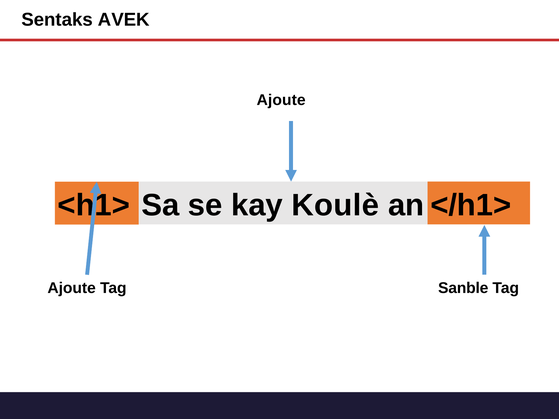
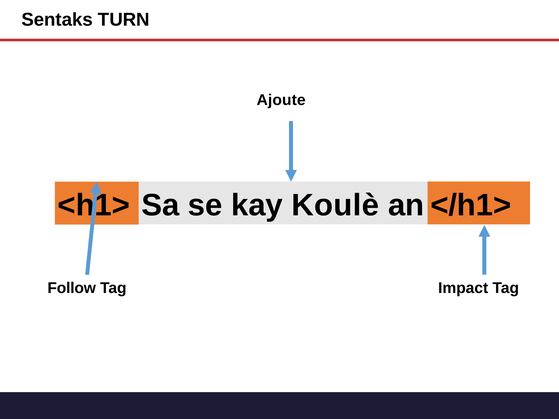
AVEK: AVEK -> TURN (124, 20)
Ajoute: Ajoute -> Follow (72, 288)
Sanble: Sanble -> Impact (463, 288)
